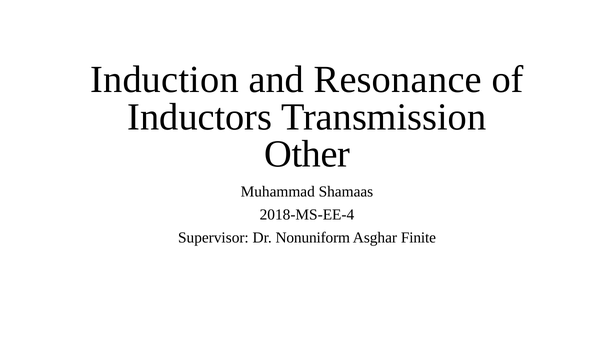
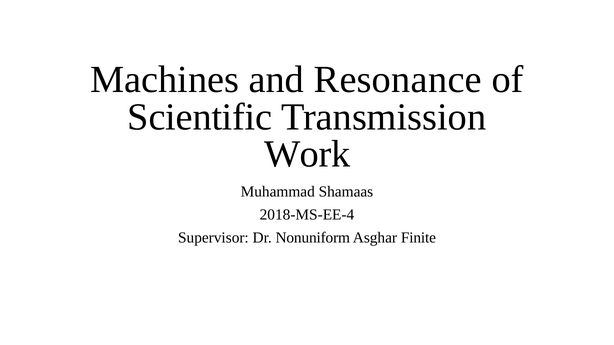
Induction: Induction -> Machines (165, 80)
Inductors: Inductors -> Scientific (200, 117)
Other: Other -> Work (307, 154)
